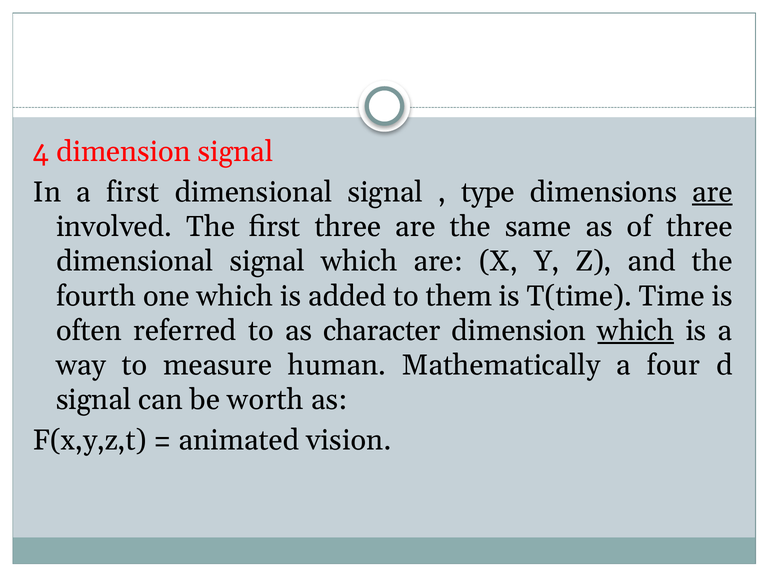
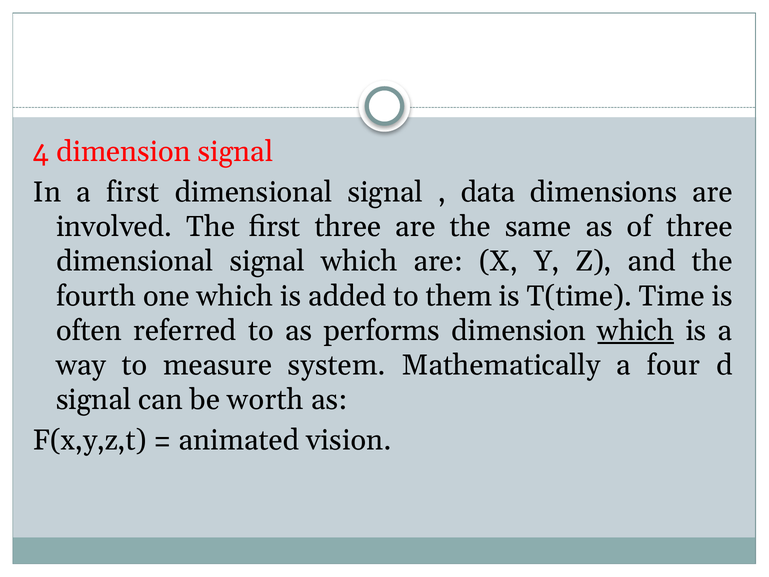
type: type -> data (488, 192)
are underline: present -> none (712, 192)
character: character -> performs (382, 331)
human: human -> system (337, 365)
